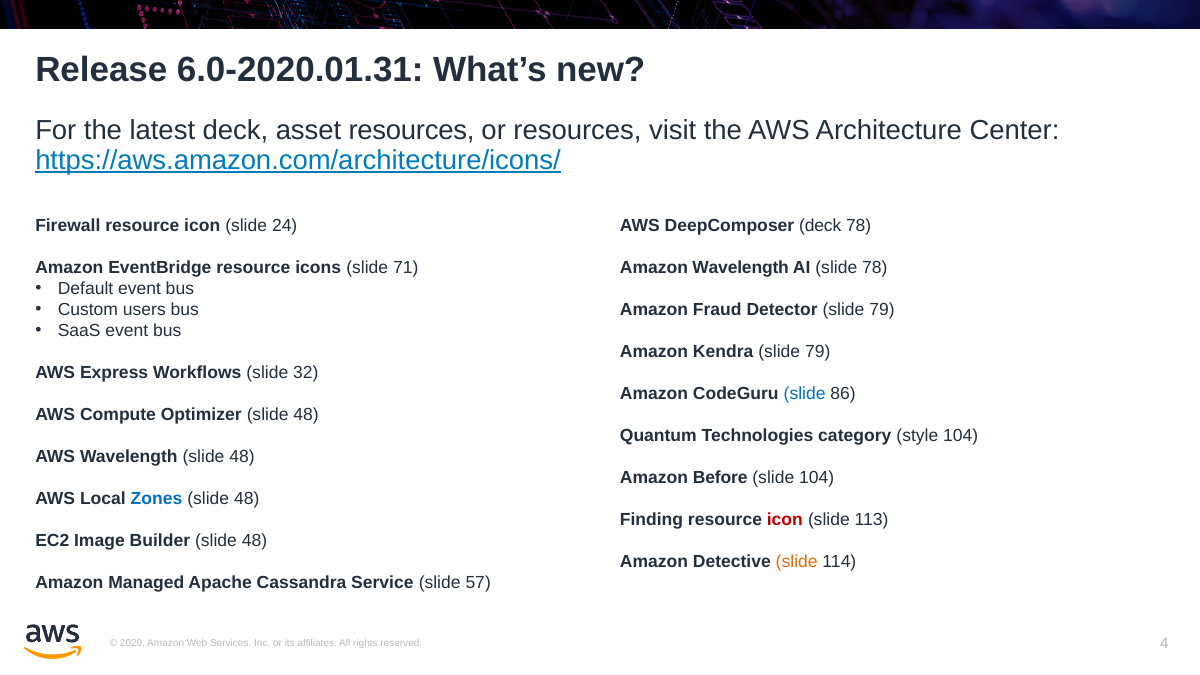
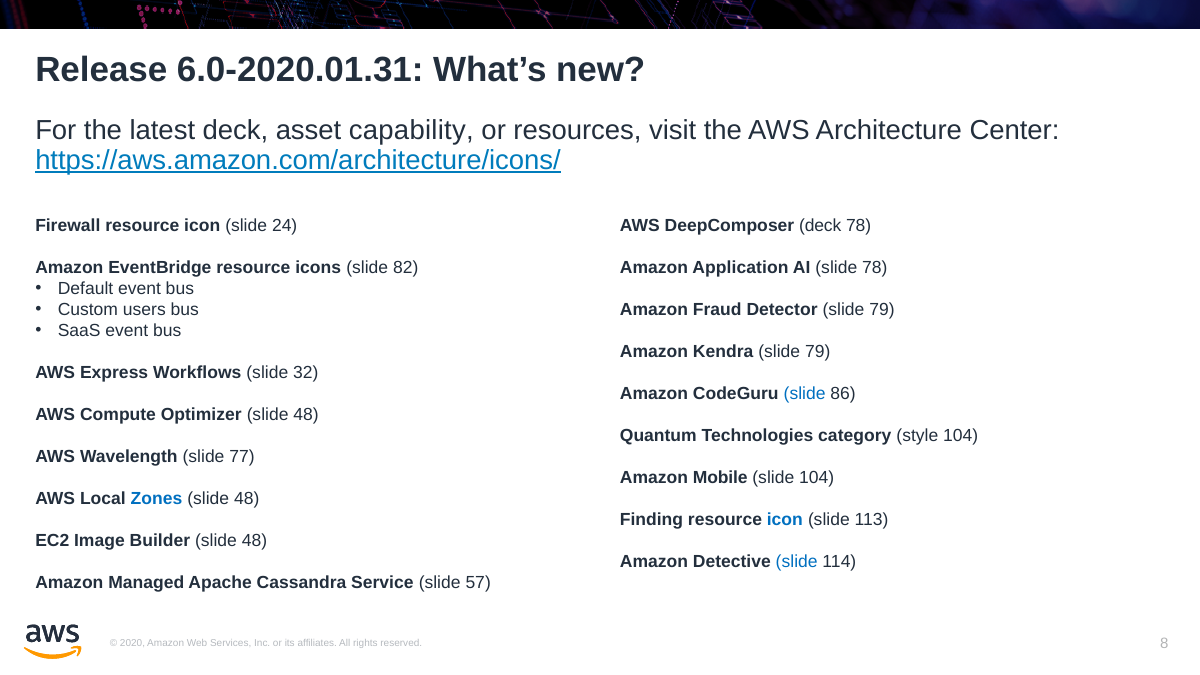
asset resources: resources -> capability (411, 130)
71: 71 -> 82 (406, 267)
Amazon Wavelength: Wavelength -> Application (740, 267)
Wavelength slide 48: 48 -> 77 (242, 457)
Before: Before -> Mobile (720, 478)
icon colour: red -> blue (785, 520)
slide colour: orange -> blue (797, 562)
4: 4 -> 8 (1164, 644)
